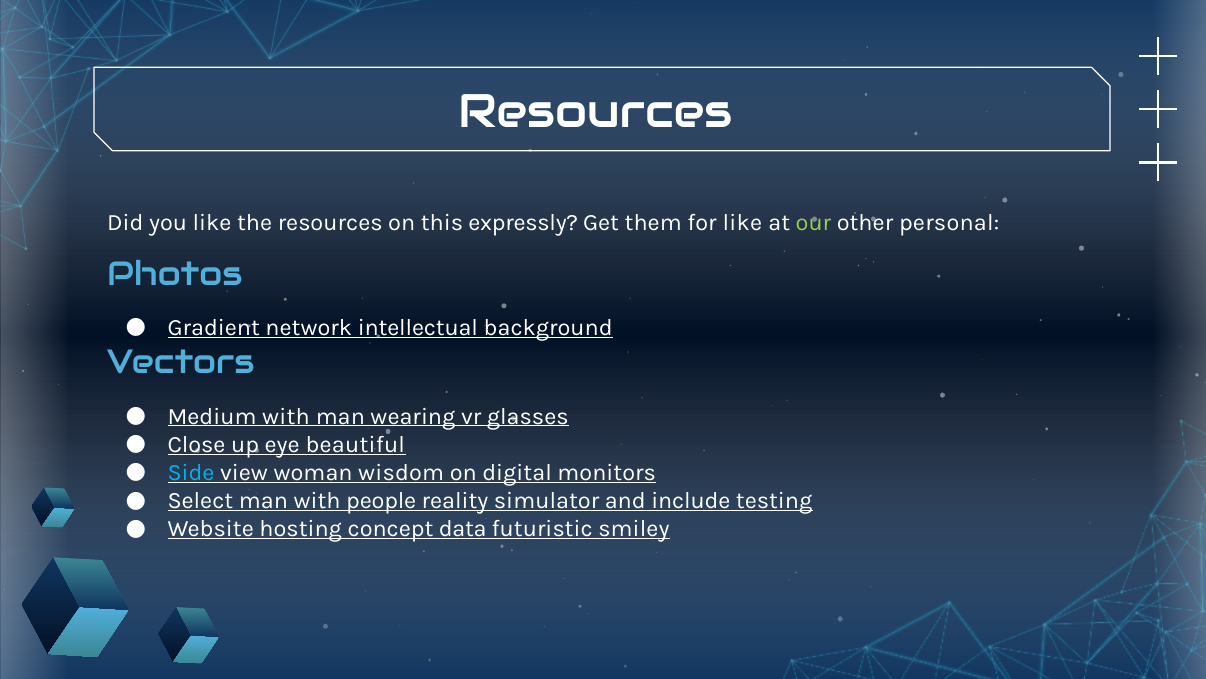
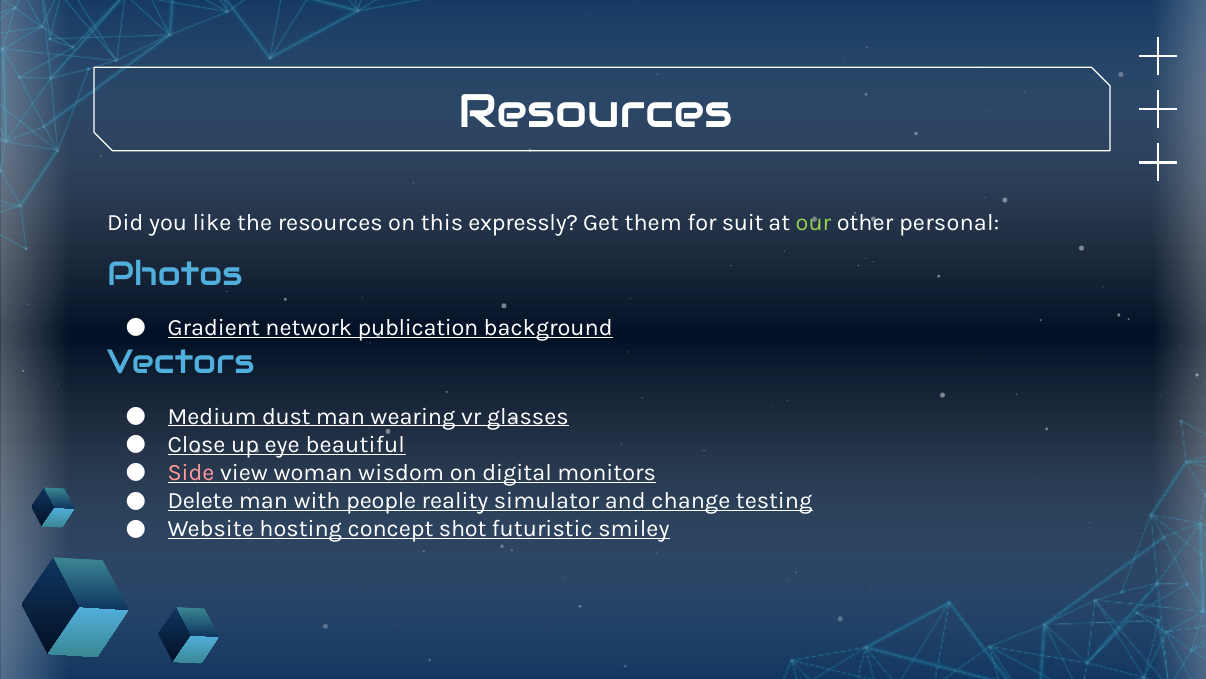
for like: like -> suit (743, 222)
intellectual: intellectual -> publication (418, 328)
Medium with: with -> dust (286, 416)
Side colour: light blue -> pink (191, 472)
Select: Select -> Delete (200, 500)
include: include -> change (691, 500)
data: data -> shot (463, 529)
